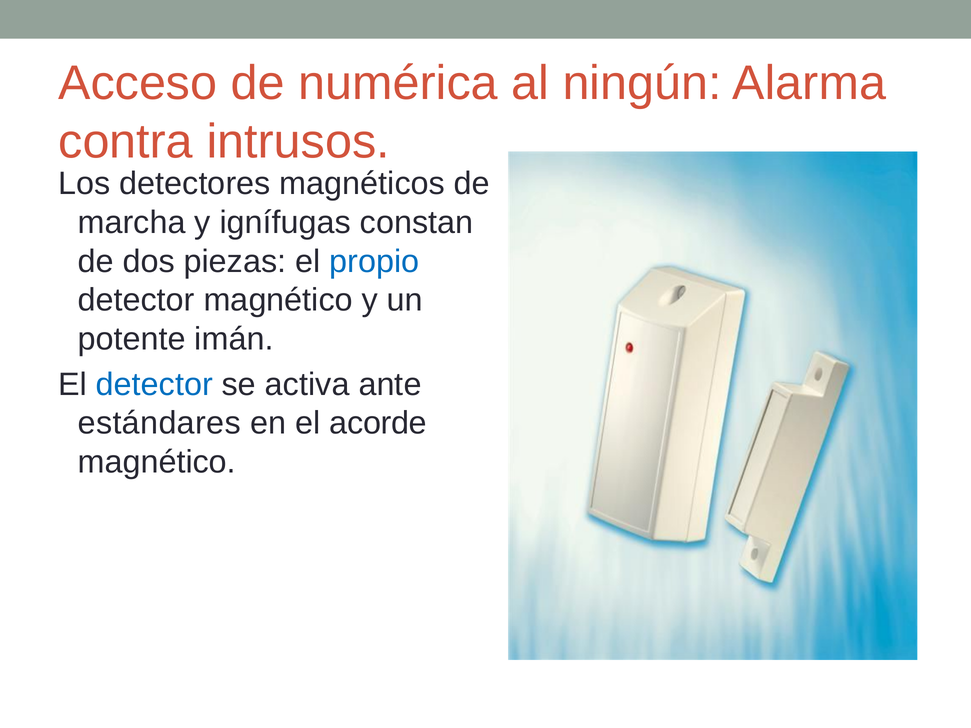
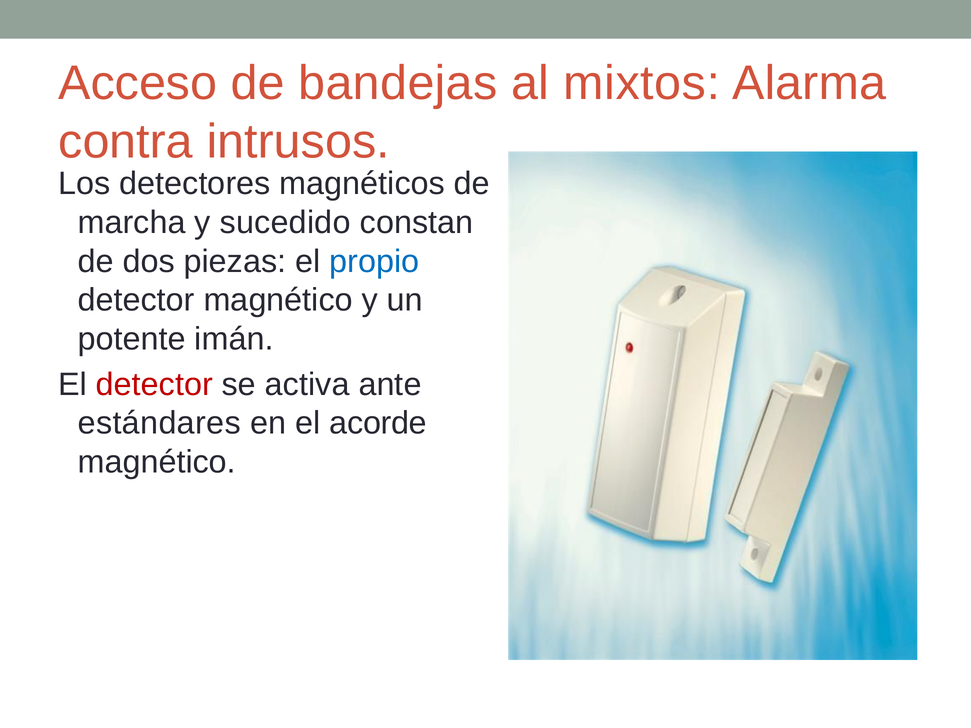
numérica: numérica -> bandejas (398, 83)
ningún: ningún -> mixtos (642, 83)
ignífugas: ignífugas -> sucedido (285, 223)
detector colour: blue -> red (154, 385)
